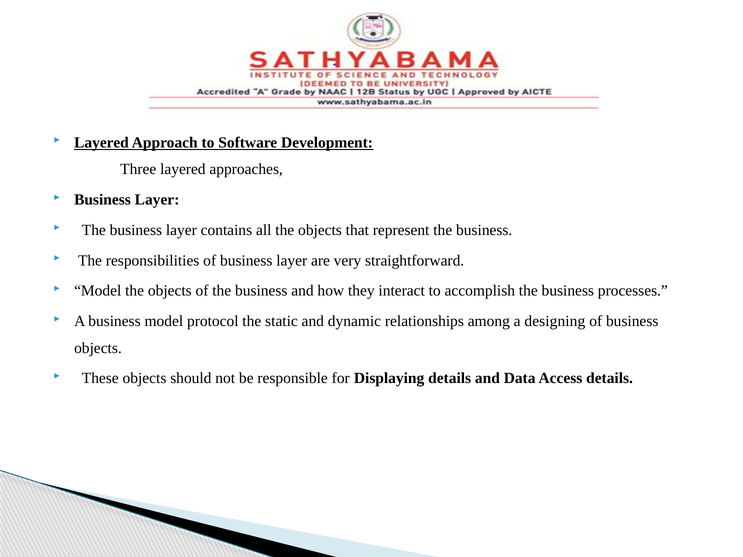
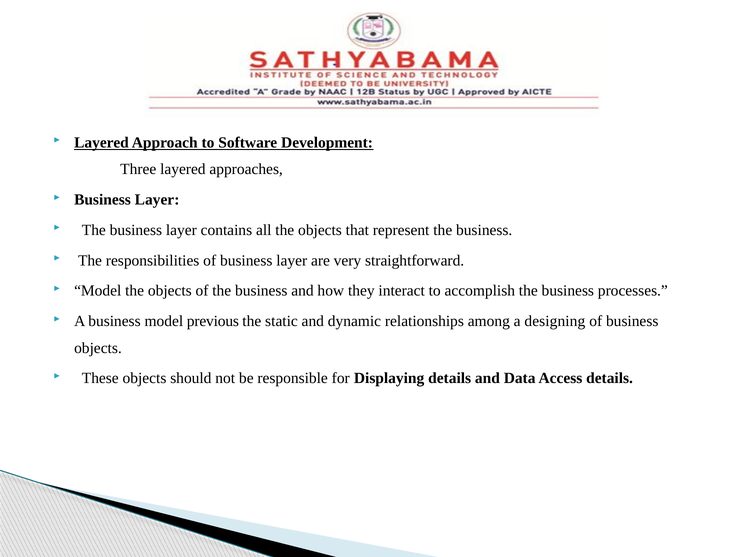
protocol: protocol -> previous (213, 321)
